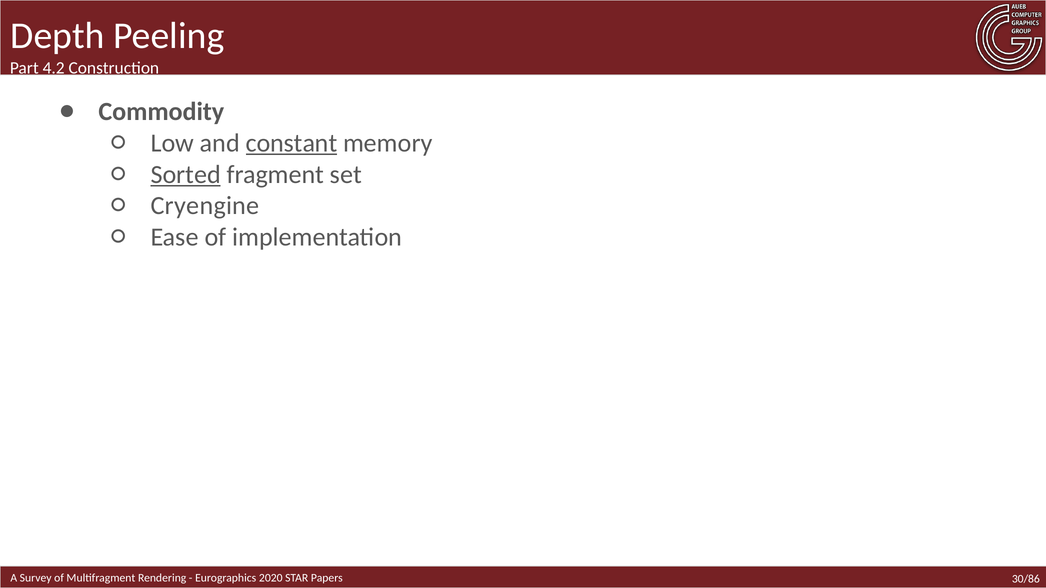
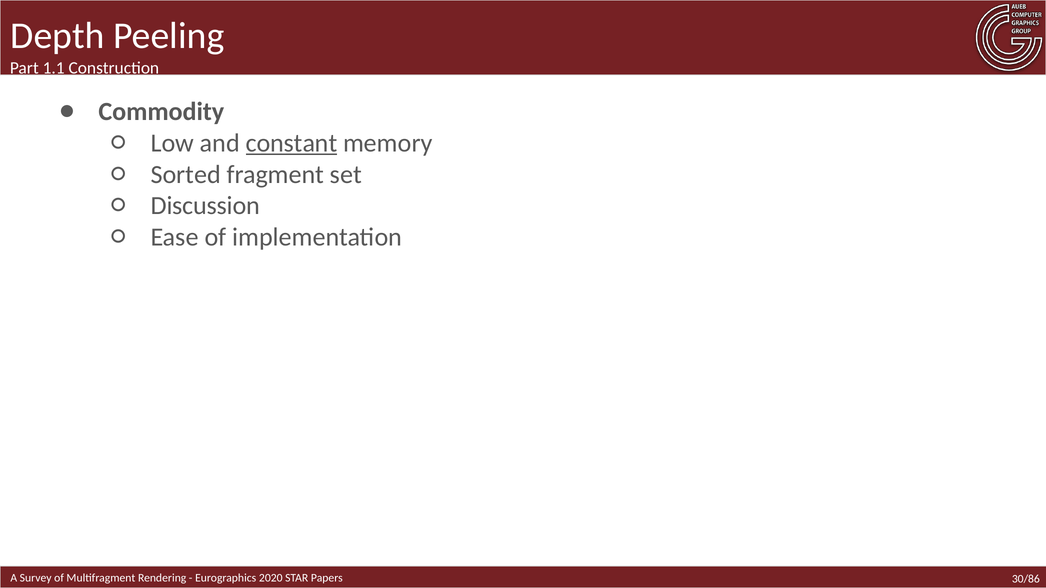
4.2: 4.2 -> 1.1 (54, 68)
Sorted underline: present -> none (186, 175)
Cryengine: Cryengine -> Discussion (205, 206)
